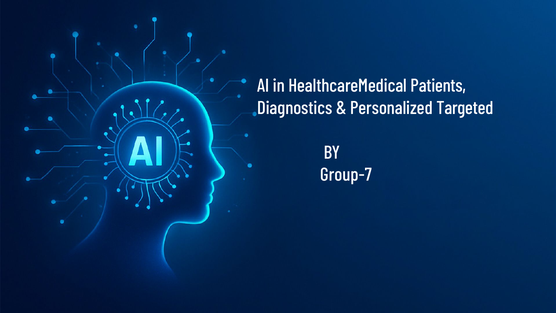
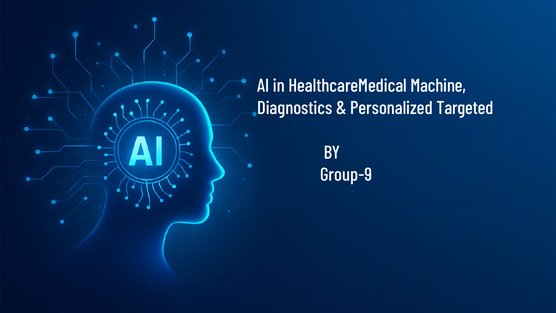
Patients: Patients -> Machine (438, 86)
Group-7: Group-7 -> Group-9 (346, 175)
